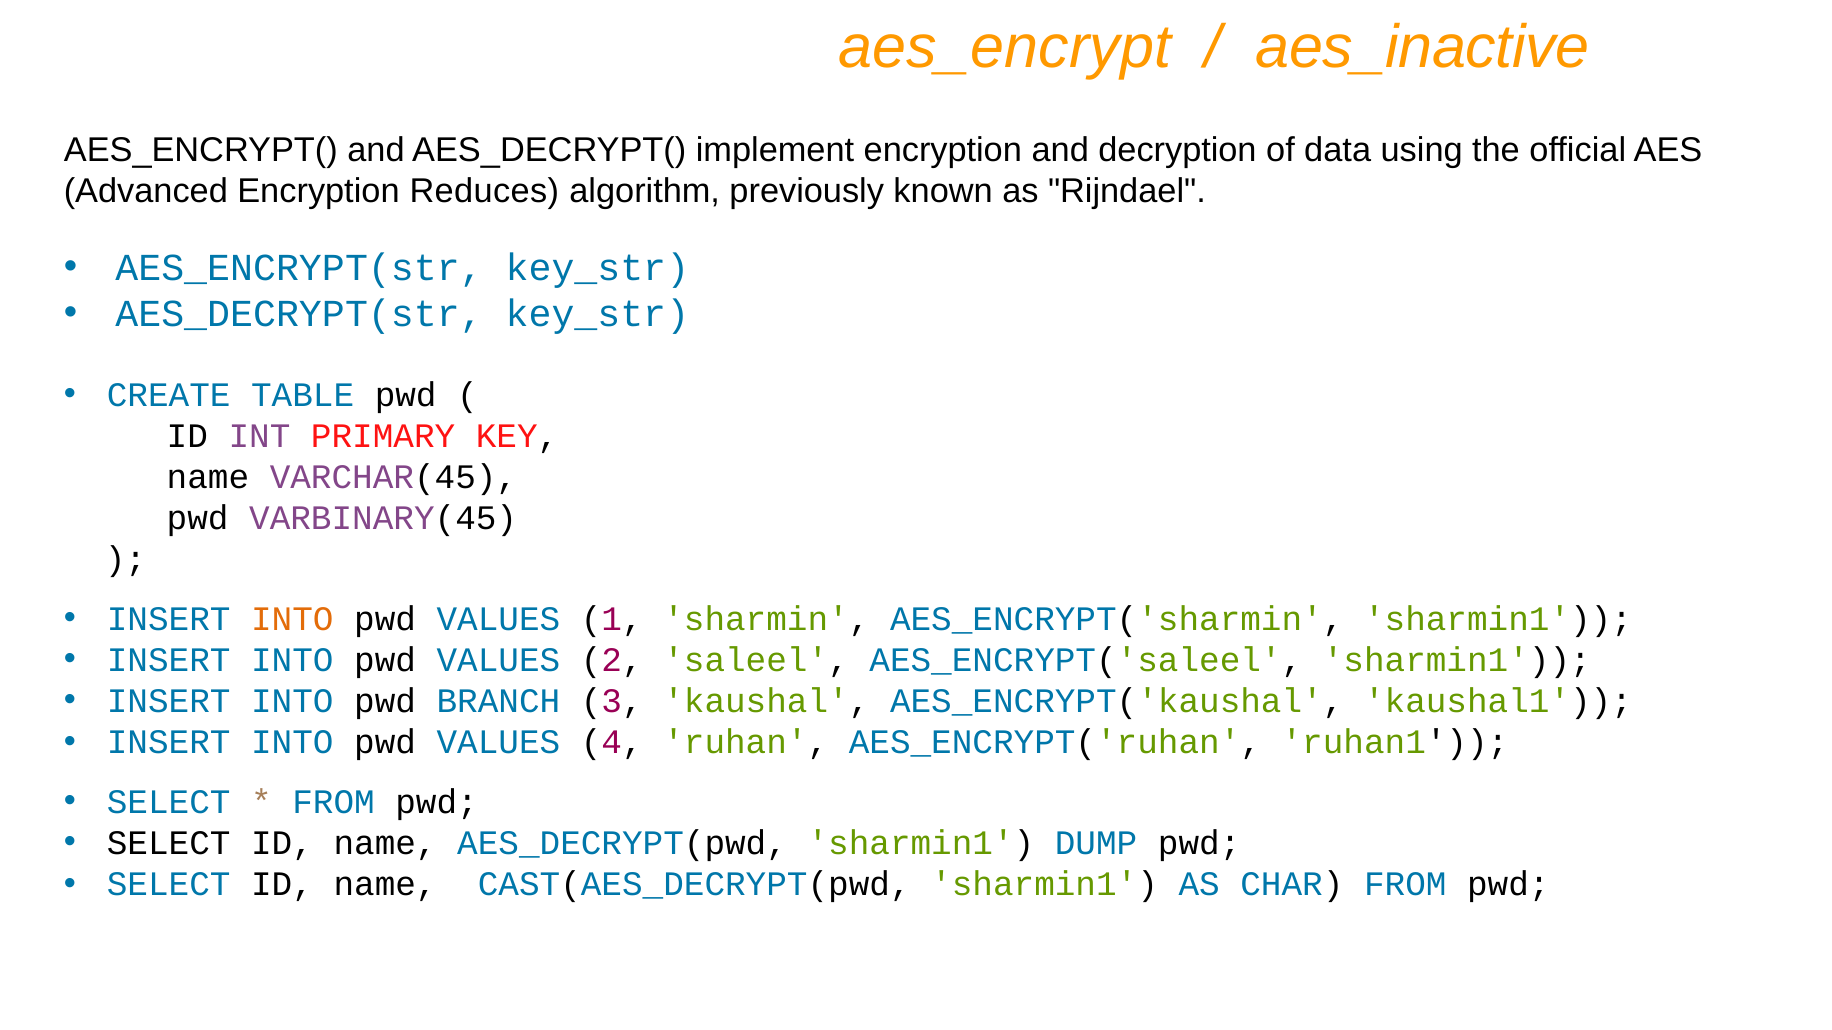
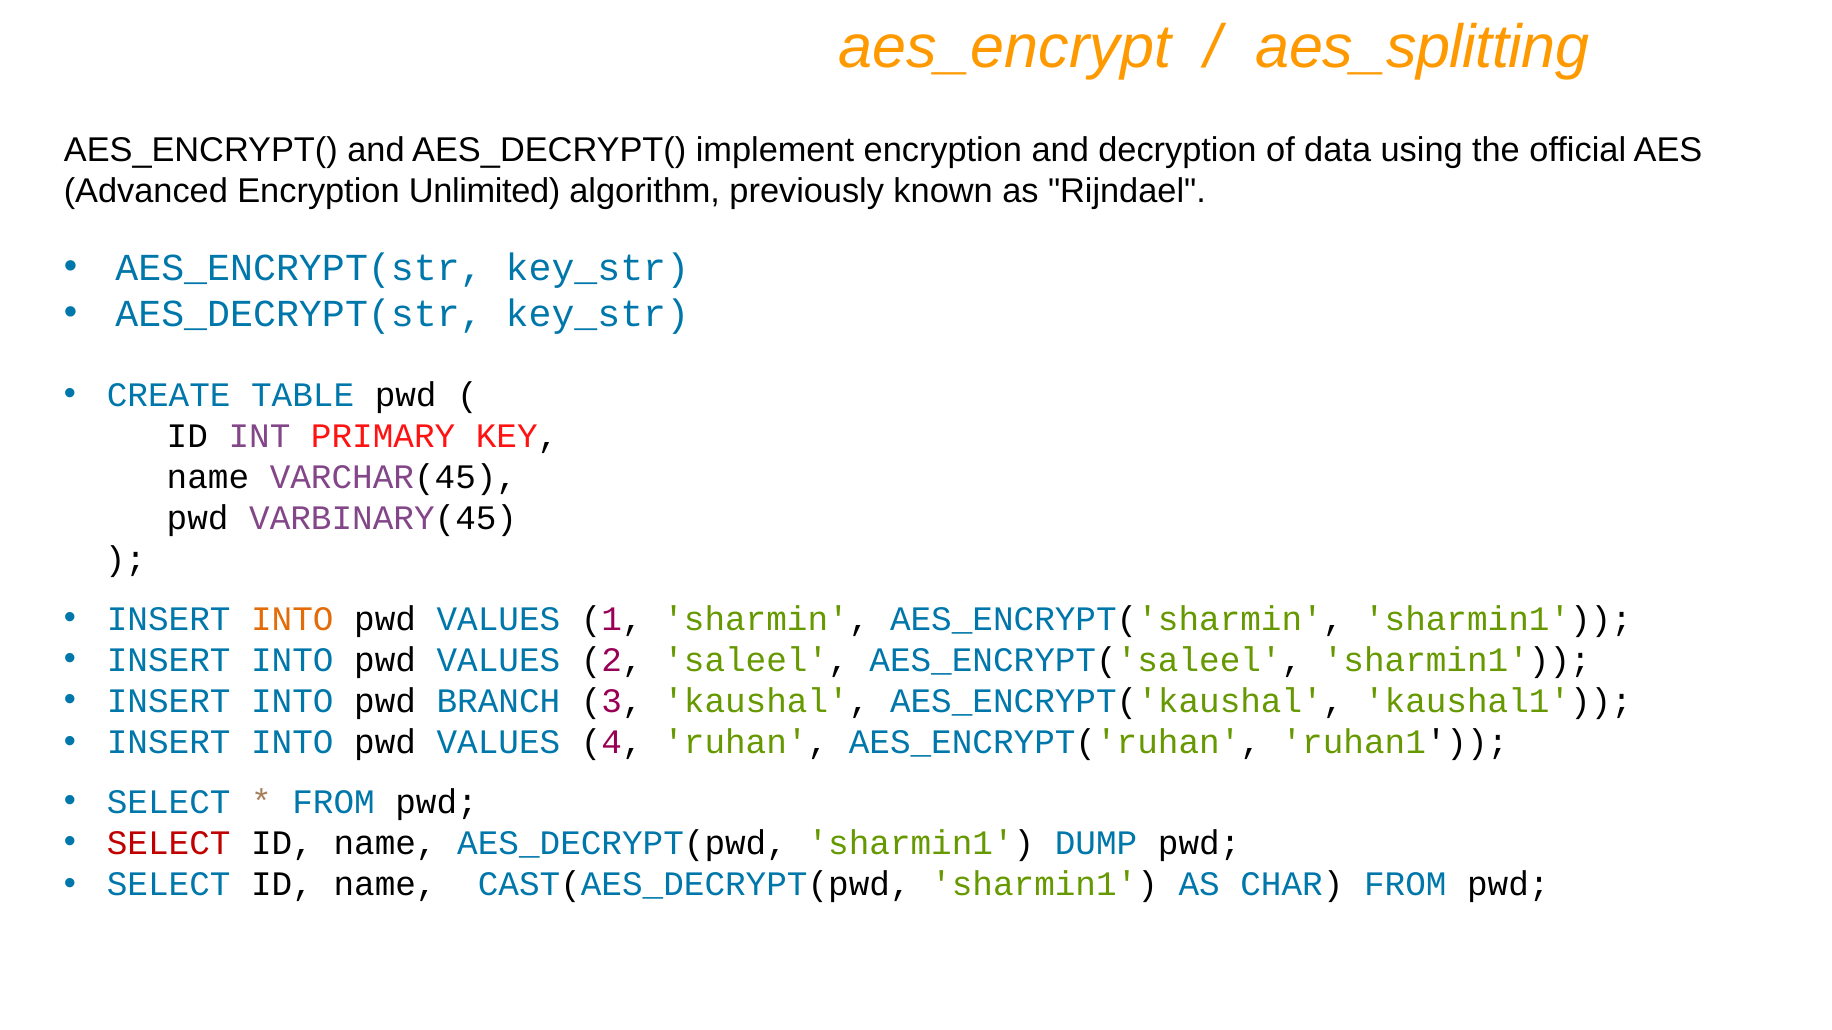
aes_inactive: aes_inactive -> aes_splitting (1422, 48)
Reduces: Reduces -> Unlimited (485, 191)
SELECT colour: black -> red (169, 844)
